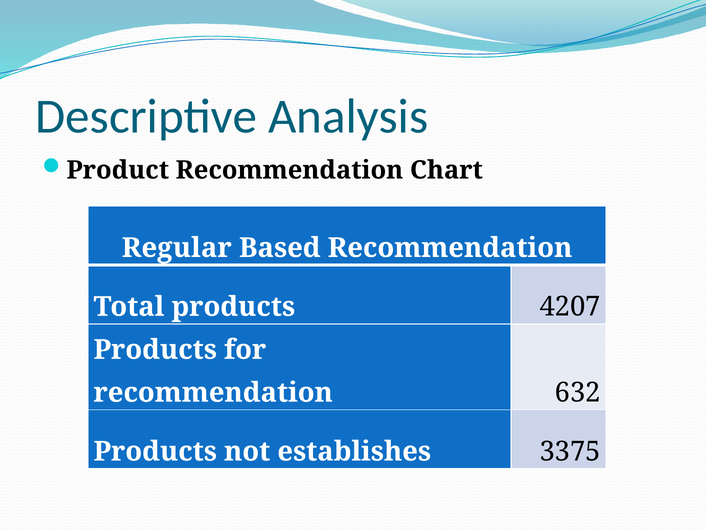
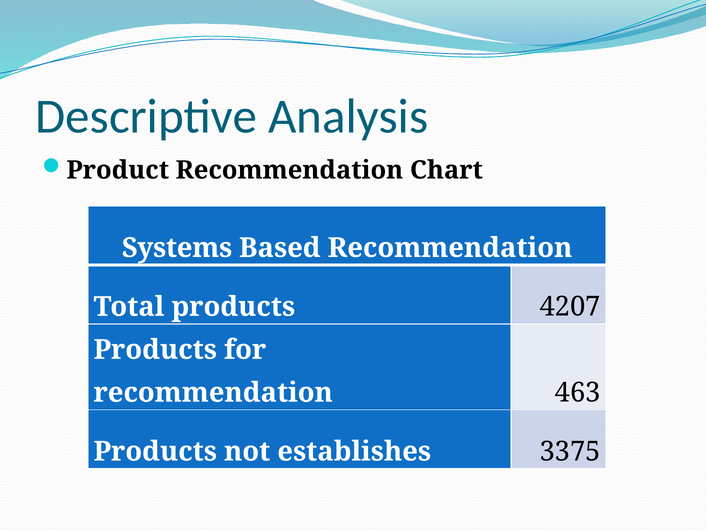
Regular: Regular -> Systems (177, 248)
632: 632 -> 463 (578, 392)
